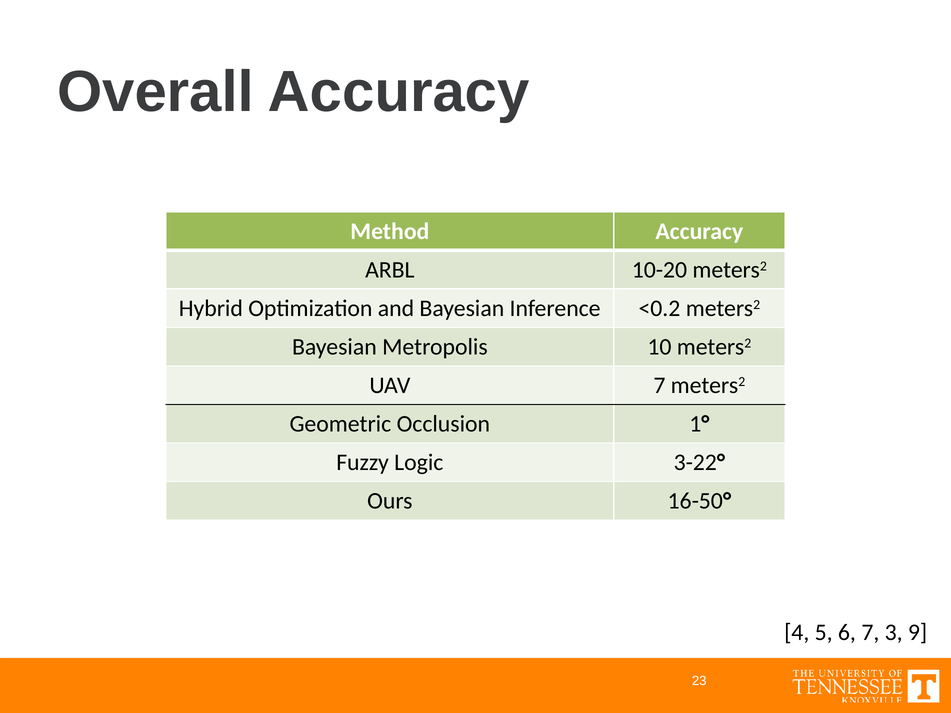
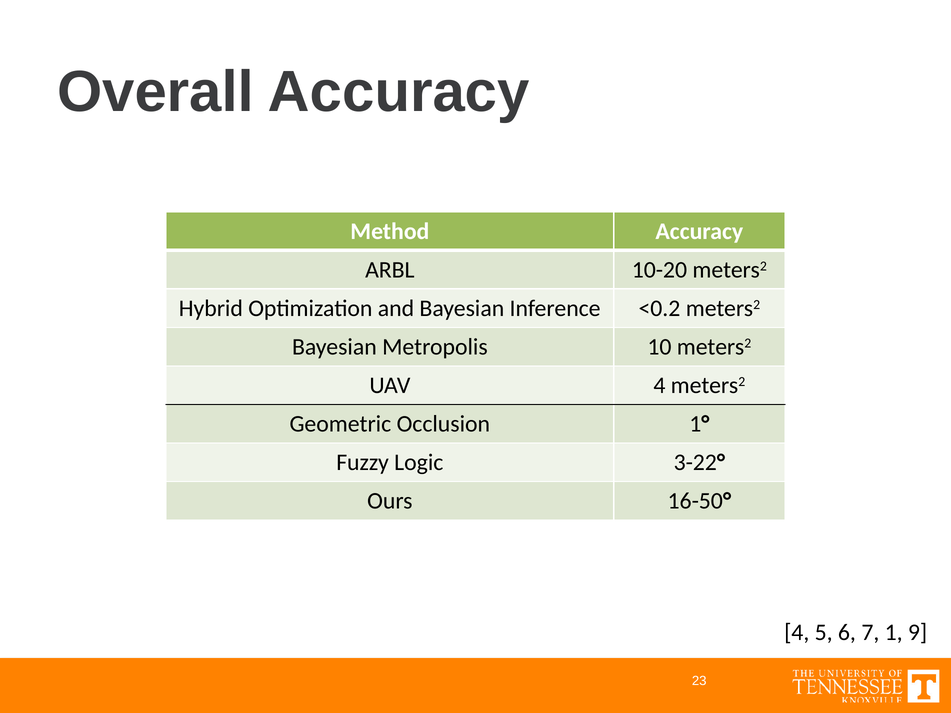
UAV 7: 7 -> 4 (660, 386)
3: 3 -> 1 (894, 633)
